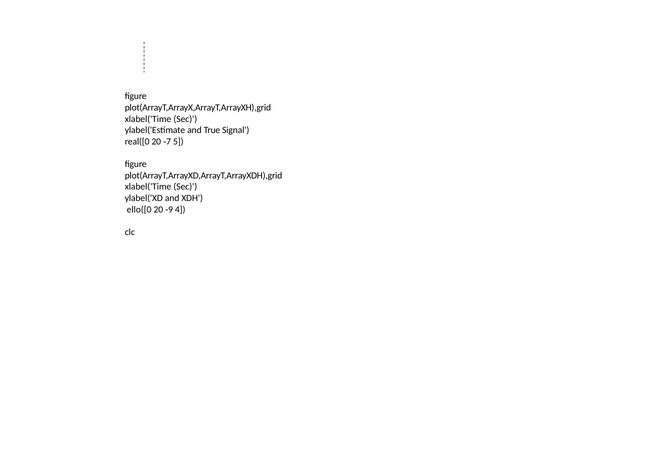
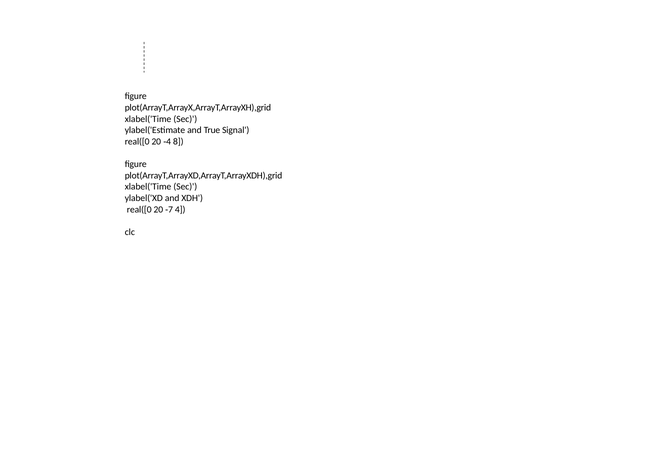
20 7: 7 -> 4 (169, 142)
5: 5 -> 8 (178, 142)
ello([0: ello([0 -> real([0 (139, 210)
9: 9 -> 7 (171, 210)
